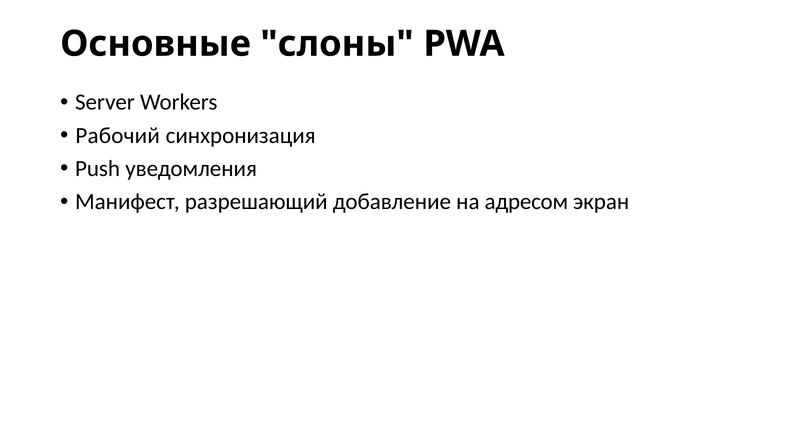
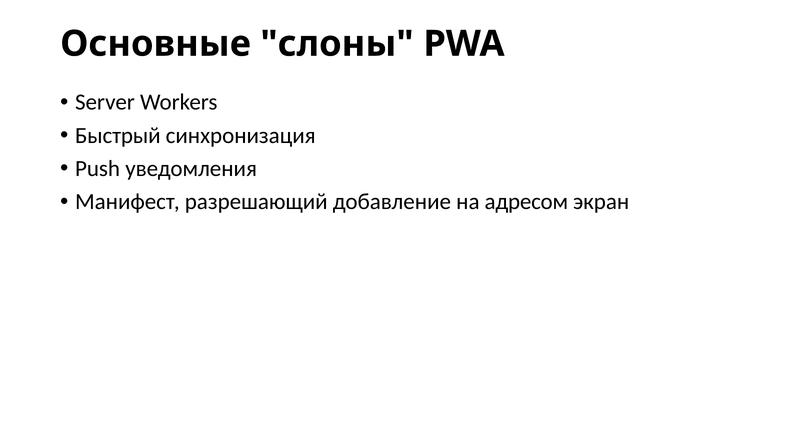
Рабочий: Рабочий -> Быстрый (118, 135)
